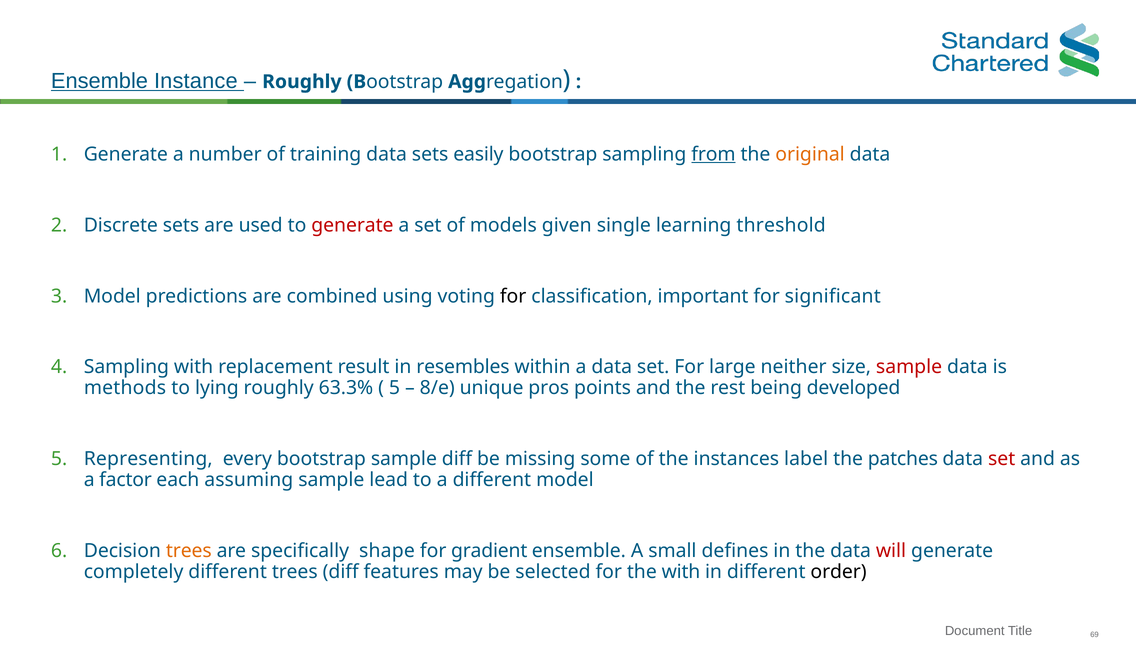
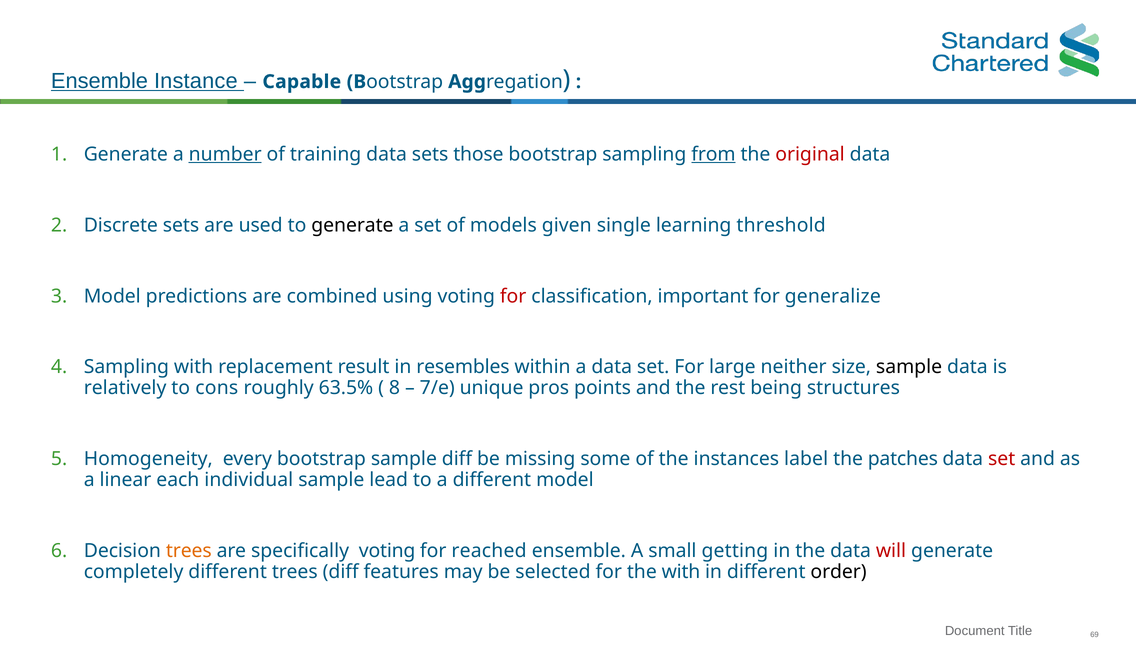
Roughly: Roughly -> Capable (302, 82)
number underline: none -> present (225, 154)
easily: easily -> those (478, 154)
original colour: orange -> red (810, 154)
generate colour: red -> black (352, 225)
for colour: black -> red (513, 296)
significant: significant -> generalize (833, 296)
sample colour: red -> black (909, 367)
methods: methods -> relatively (125, 388)
lying: lying -> cons (217, 388)
63.3%: 63.3% -> 63.5% (346, 388)
5: 5 -> 8 (394, 388)
8/e: 8/e -> 7/e (437, 388)
developed: developed -> structures (853, 388)
Representing: Representing -> Homogeneity (148, 459)
factor: factor -> linear (125, 480)
assuming: assuming -> individual (249, 480)
specifically shape: shape -> voting (387, 551)
gradient: gradient -> reached (489, 551)
defines: defines -> getting (735, 551)
